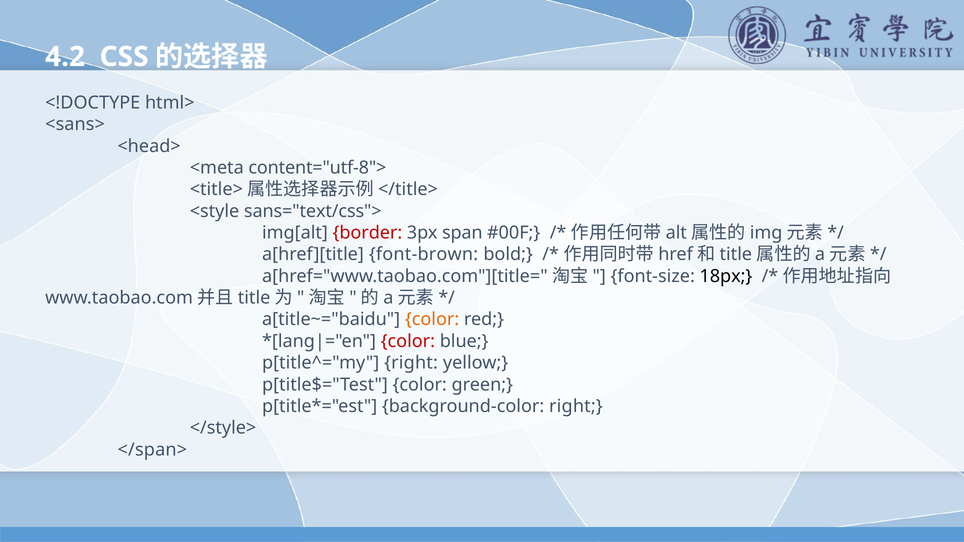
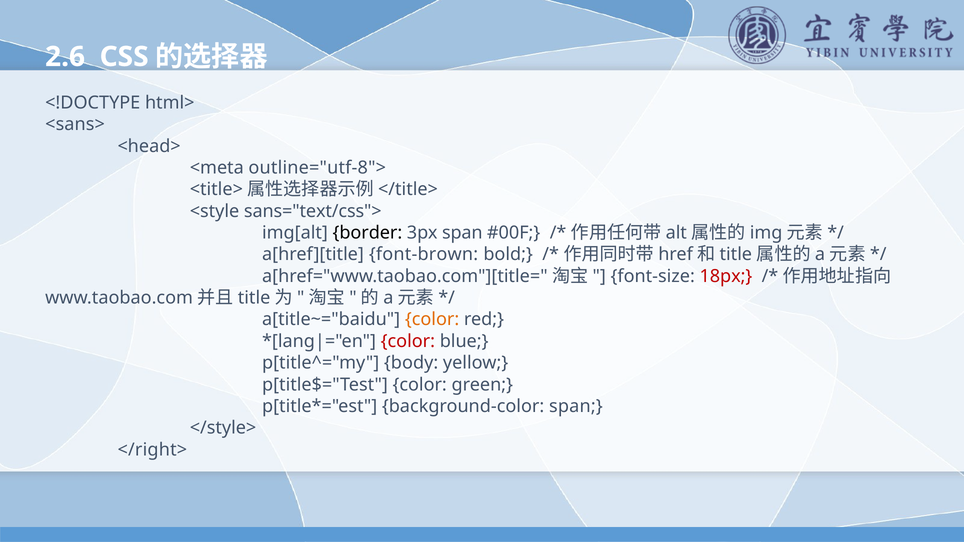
4.2: 4.2 -> 2.6 (65, 57)
content="utf-8">: content="utf-8"> -> outline="utf-8"> (317, 168)
border colour: red -> black (367, 233)
18px colour: black -> red (726, 276)
p[title^="my right: right -> body (411, 363)
background-color right: right -> span (576, 406)
</span>: </span> -> </right> (152, 450)
